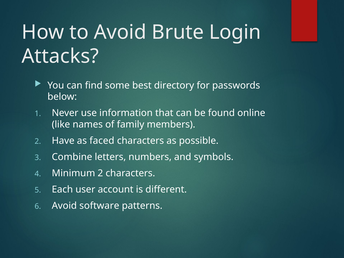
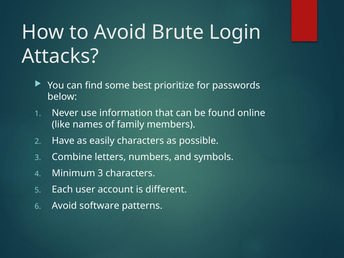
directory: directory -> prioritize (174, 85)
faced: faced -> easily (102, 141)
Minimum 2: 2 -> 3 (100, 173)
